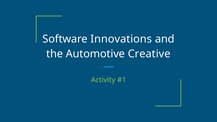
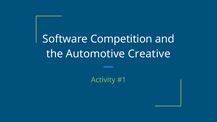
Innovations: Innovations -> Competition (121, 39)
